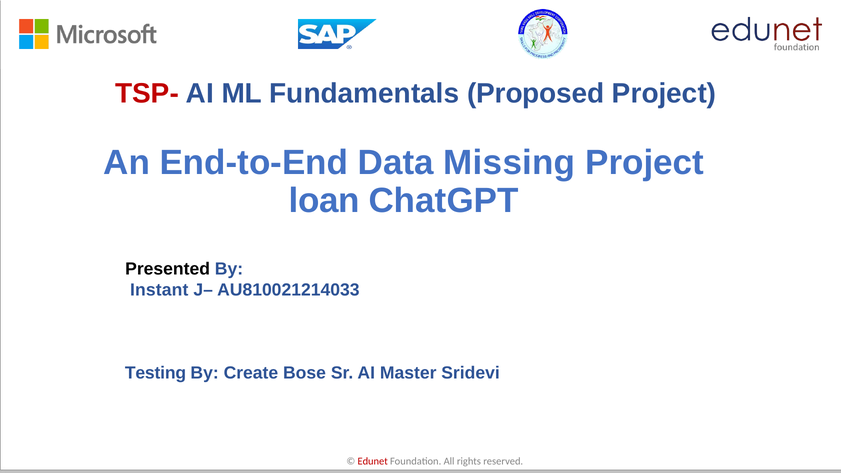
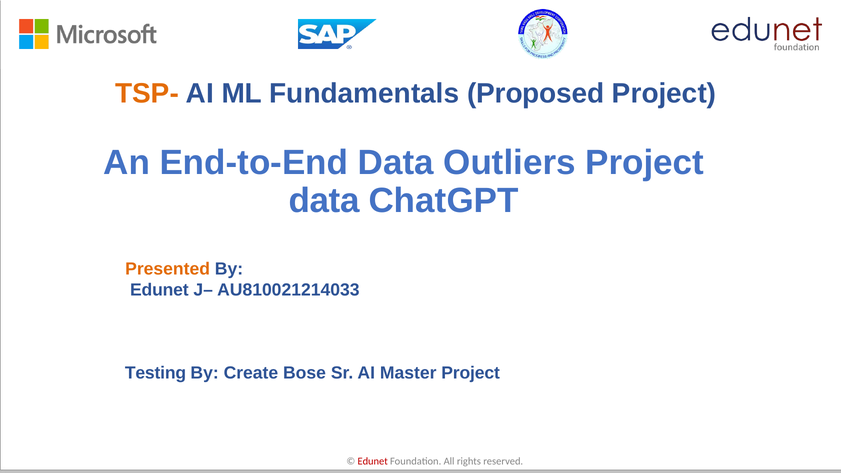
TSP- colour: red -> orange (147, 93)
Missing: Missing -> Outliers (510, 163)
loan: loan -> data (324, 201)
Presented colour: black -> orange (168, 269)
Instant: Instant -> Edunet (159, 290)
Master Sridevi: Sridevi -> Project (471, 373)
